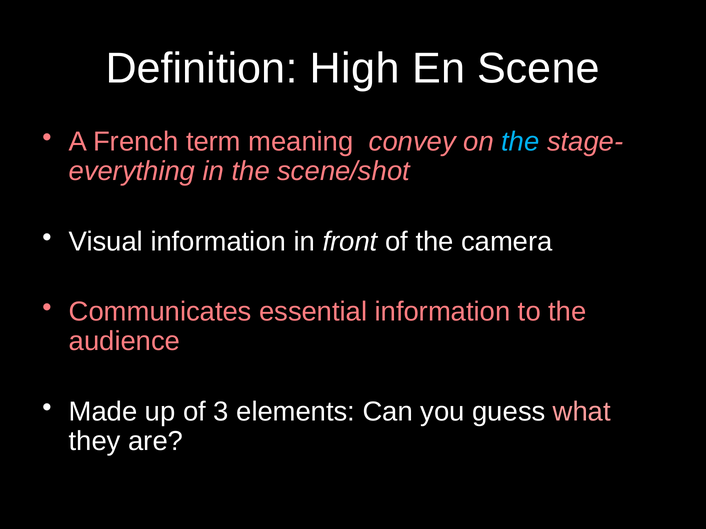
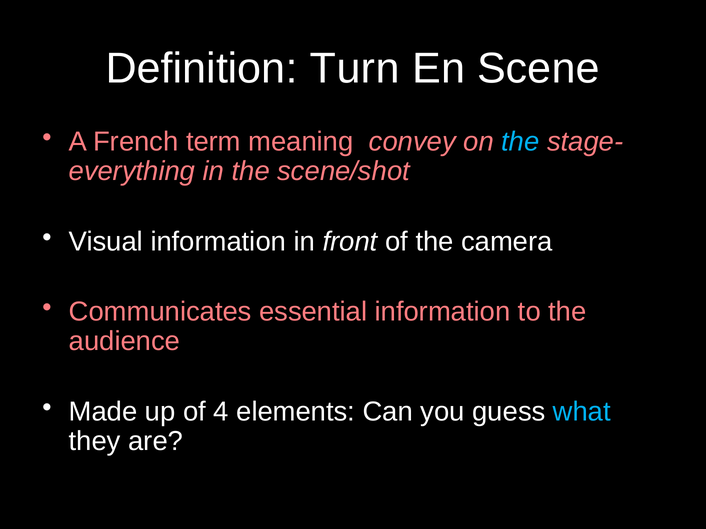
High: High -> Turn (355, 68)
3: 3 -> 4 (221, 412)
what colour: pink -> light blue (582, 412)
